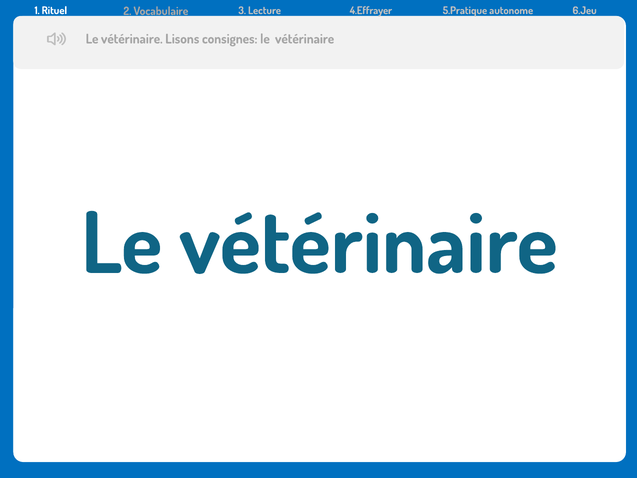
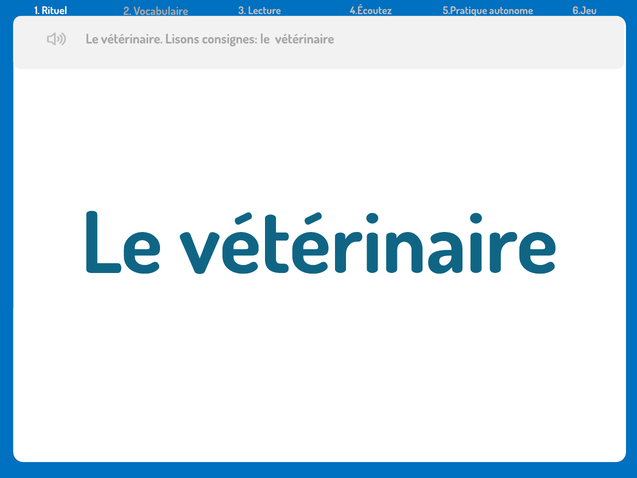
4.Effrayer: 4.Effrayer -> 4.Écoutez (371, 11)
